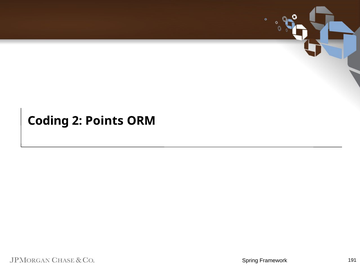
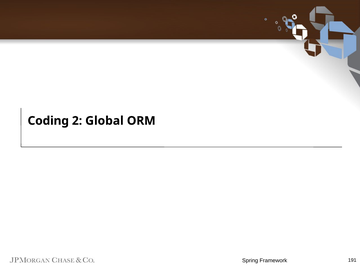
Points: Points -> Global (104, 121)
